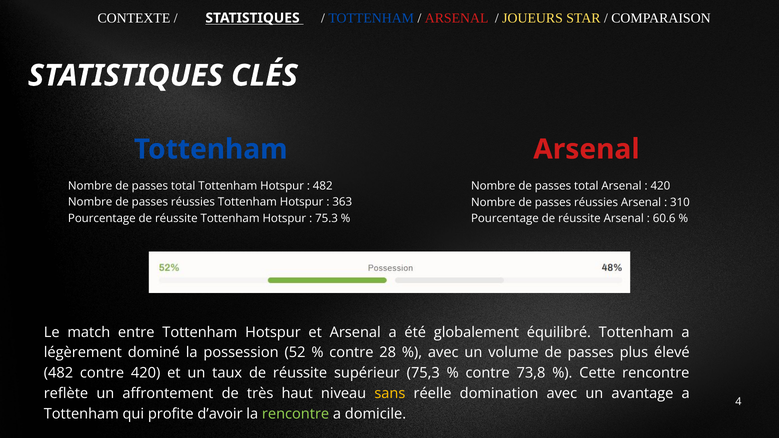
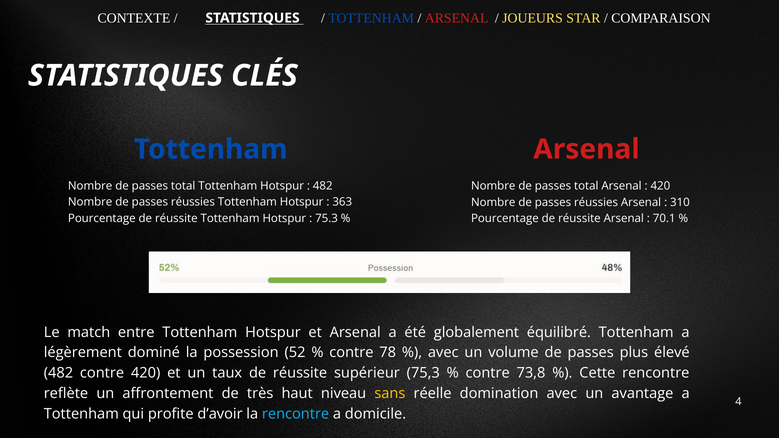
60.6: 60.6 -> 70.1 (664, 218)
28: 28 -> 78 (388, 353)
rencontre colour: light green -> light blue (296, 414)
